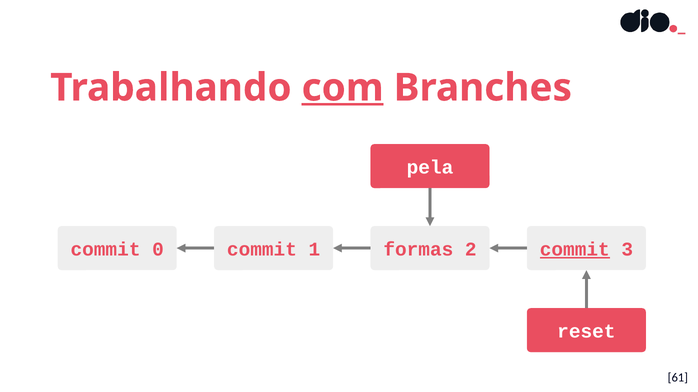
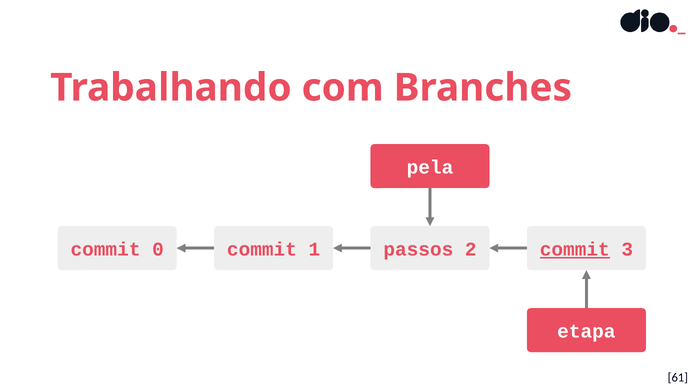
com underline: present -> none (343, 88)
formas: formas -> passos (418, 250)
reset: reset -> etapa (586, 332)
